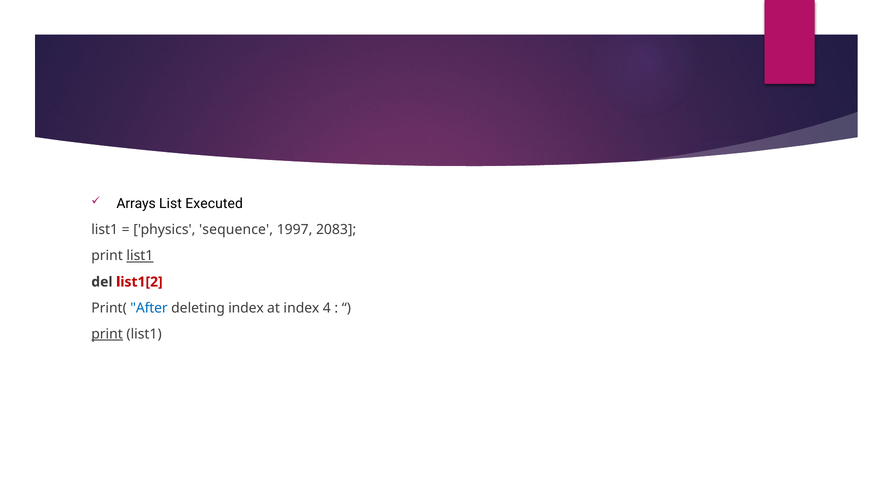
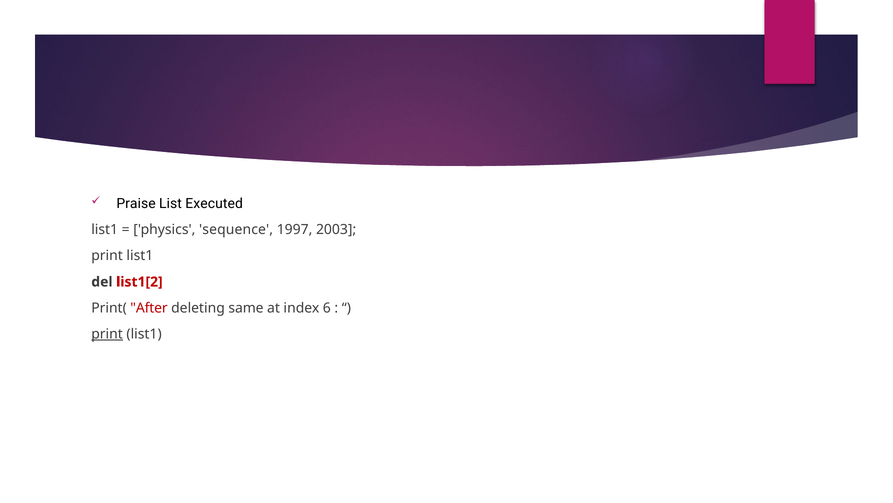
Arrays: Arrays -> Praise (136, 203)
2083: 2083 -> 2003 (336, 229)
list1 underline: present -> none (140, 255)
After colour: blue -> red (149, 308)
deleting index: index -> same (246, 308)
4: 4 -> 6 (327, 308)
